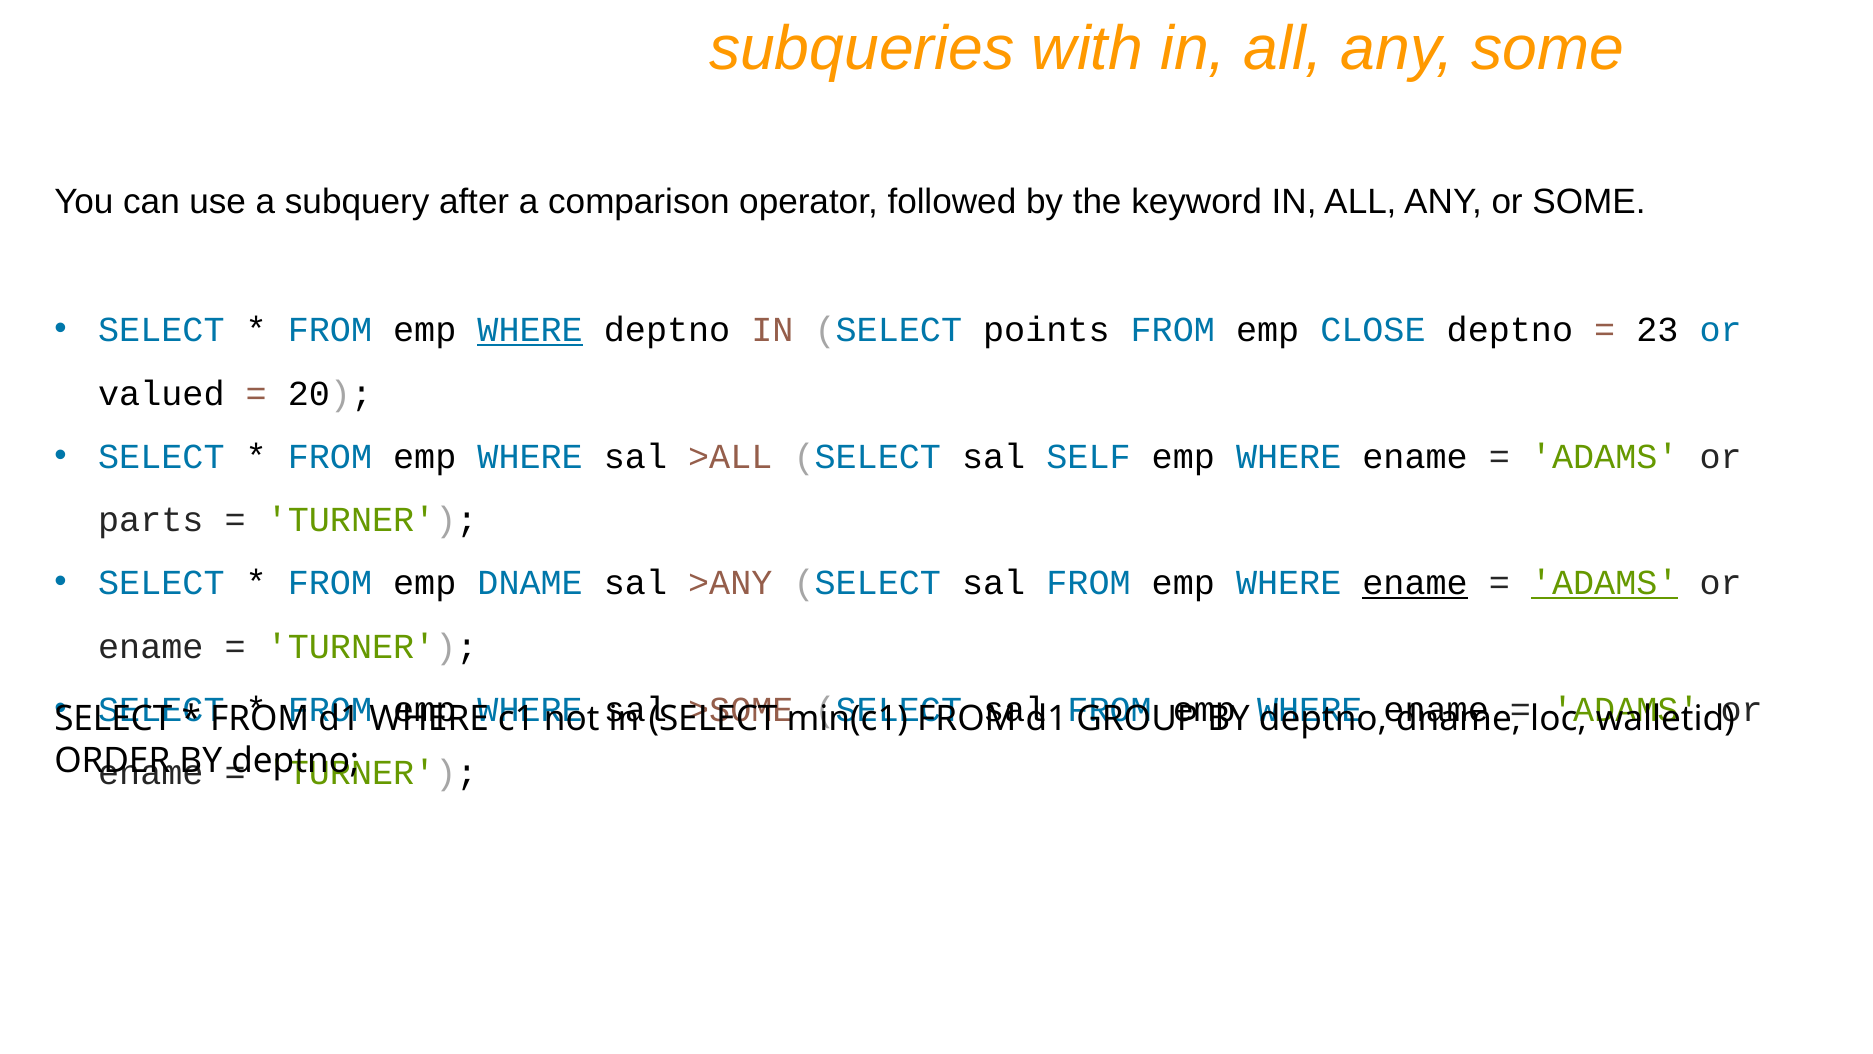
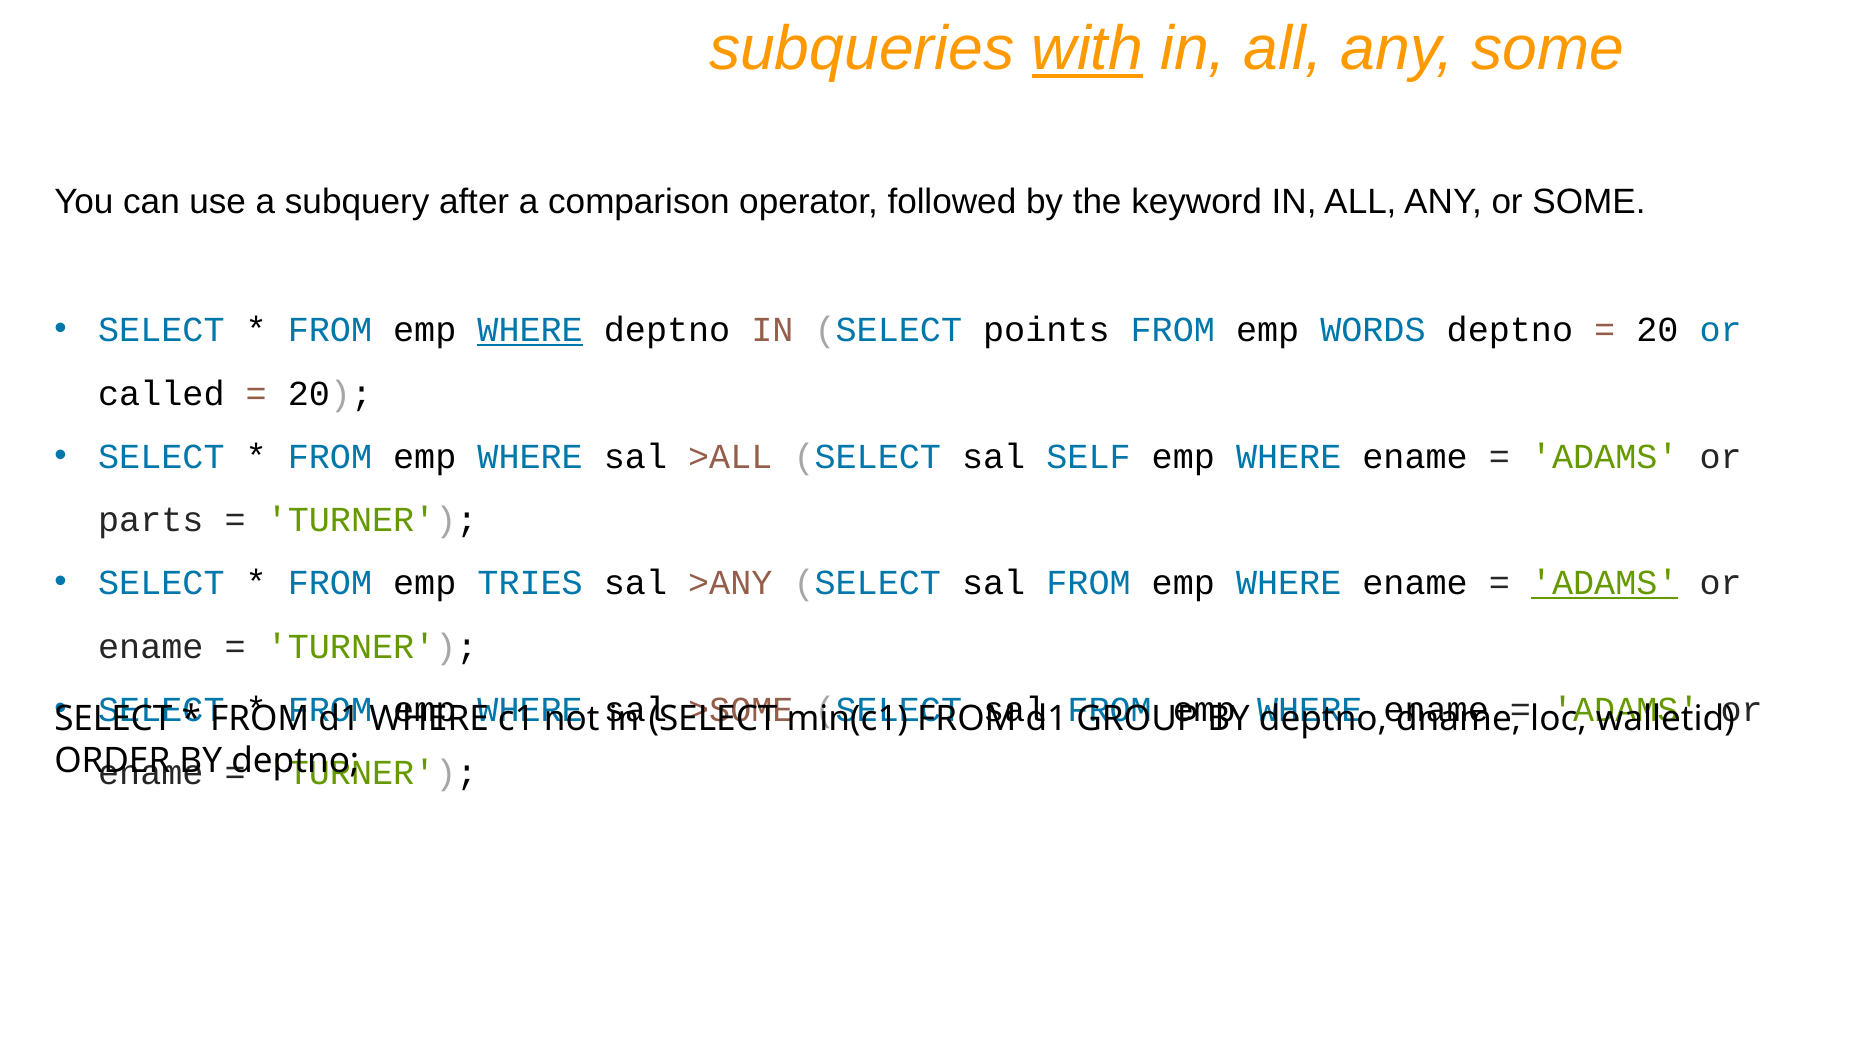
with underline: none -> present (1087, 49)
CLOSE: CLOSE -> WORDS (1373, 330)
23: 23 -> 20 (1657, 330)
valued: valued -> called (161, 393)
emp DNAME: DNAME -> TRIES (530, 583)
ename underline: present -> none (1415, 583)
